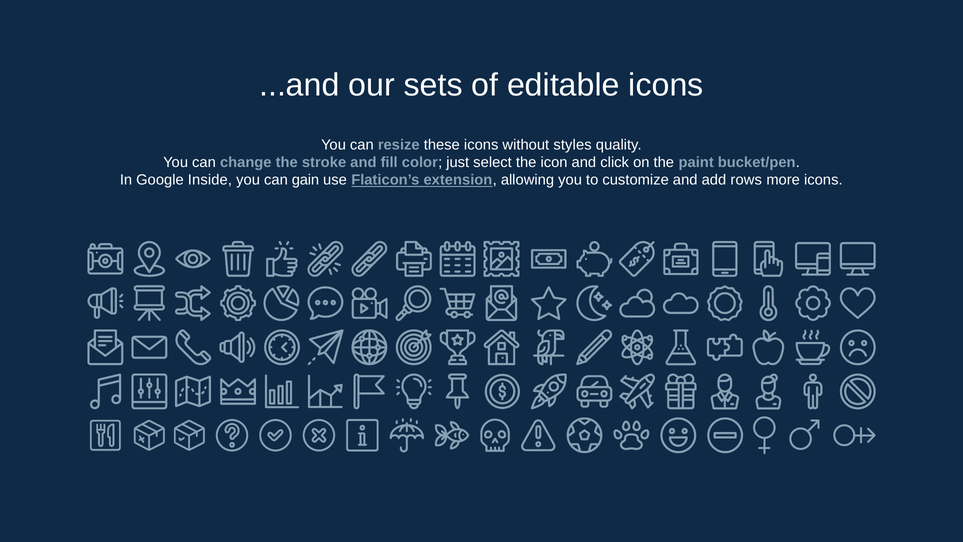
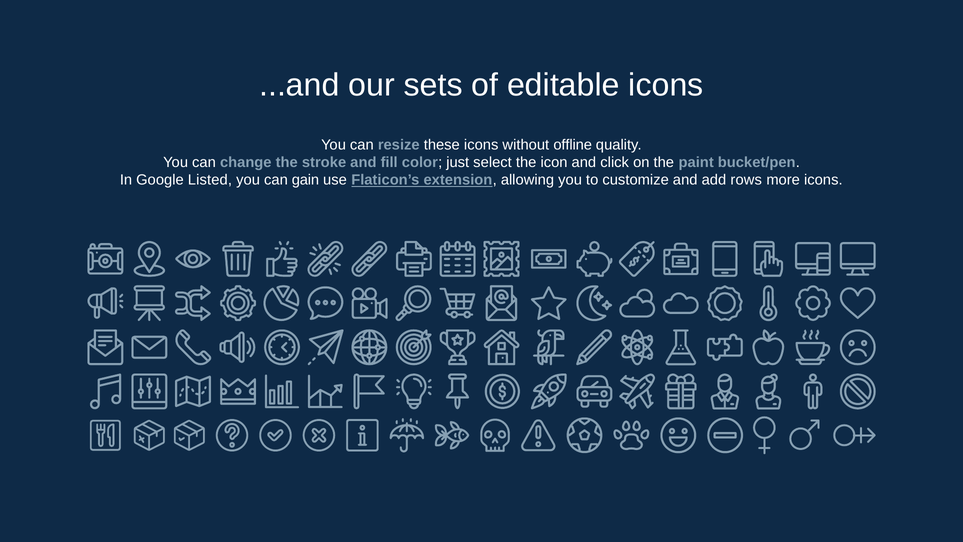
styles: styles -> offline (573, 145)
Inside: Inside -> Listed (210, 180)
